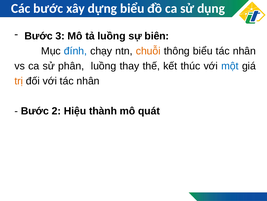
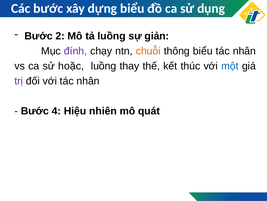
3: 3 -> 2 (60, 36)
biên: biên -> giản (157, 36)
đính colour: blue -> purple (75, 51)
phân: phân -> hoặc (71, 66)
trị colour: orange -> purple (19, 81)
2: 2 -> 4 (56, 111)
thành: thành -> nhiên (103, 111)
